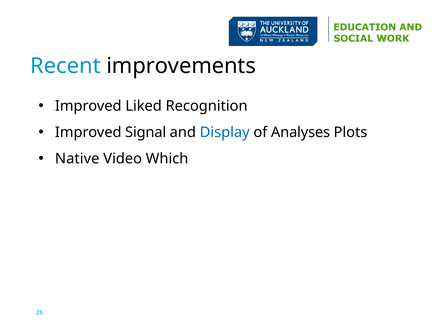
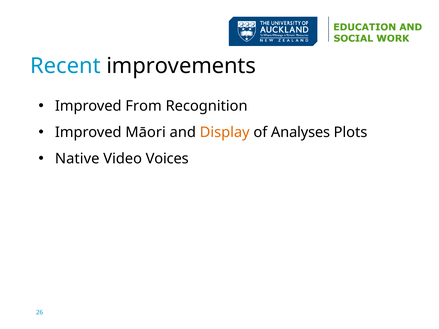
Liked: Liked -> From (144, 106)
Signal: Signal -> Māori (146, 133)
Display colour: blue -> orange (225, 133)
Which: Which -> Voices (167, 159)
